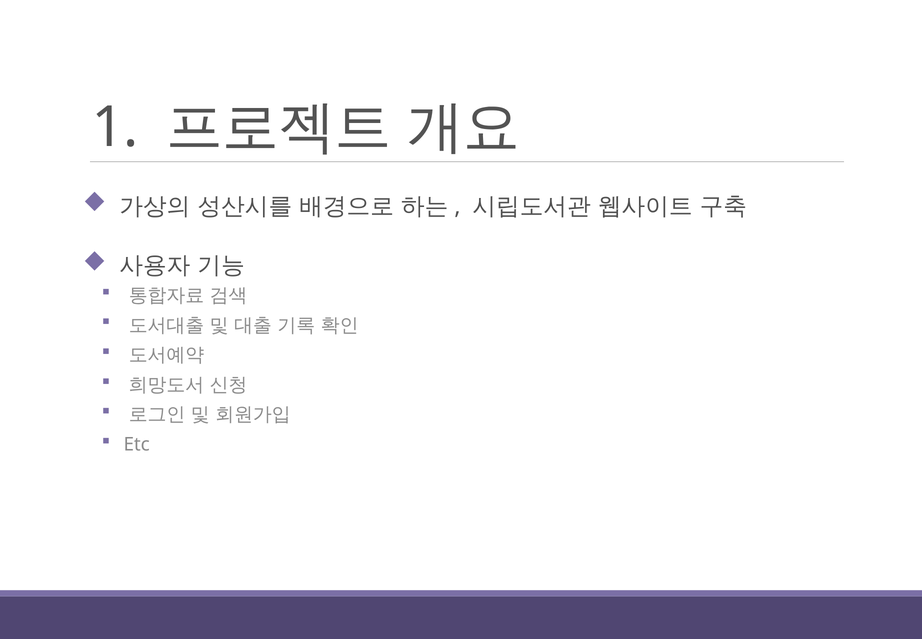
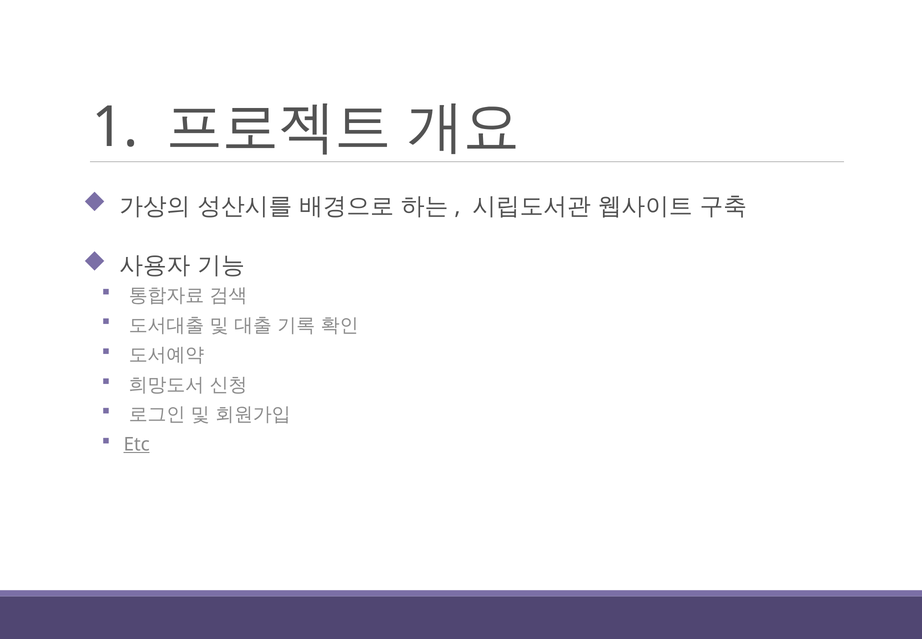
Etc underline: none -> present (137, 444)
